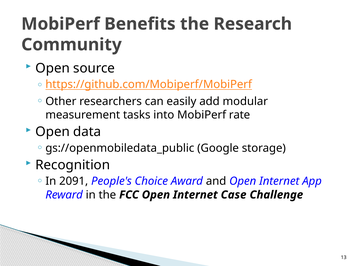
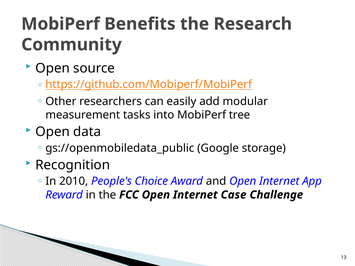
rate: rate -> tree (240, 115)
2091: 2091 -> 2010 (74, 181)
